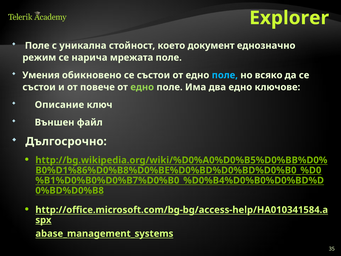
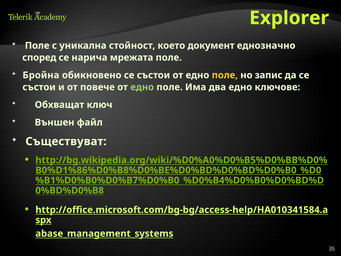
режим: режим -> според (39, 57)
Умения: Умения -> Бройна (41, 75)
поле colour: light blue -> yellow (225, 75)
всяко: всяко -> запис (269, 75)
Описание: Описание -> Обхващат (59, 105)
Дългосрочно: Дългосрочно -> Съществуват (66, 141)
